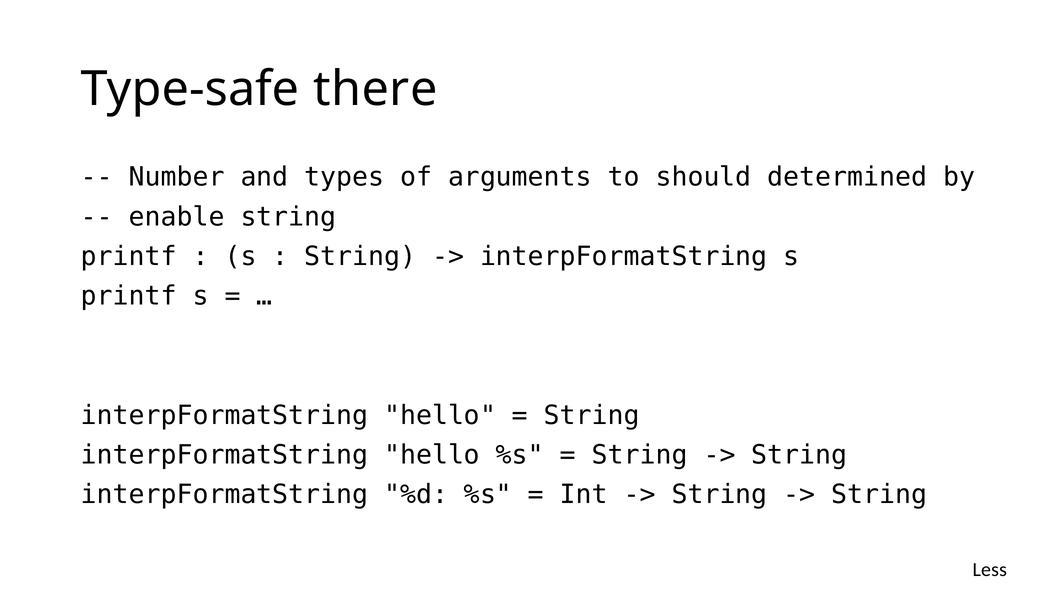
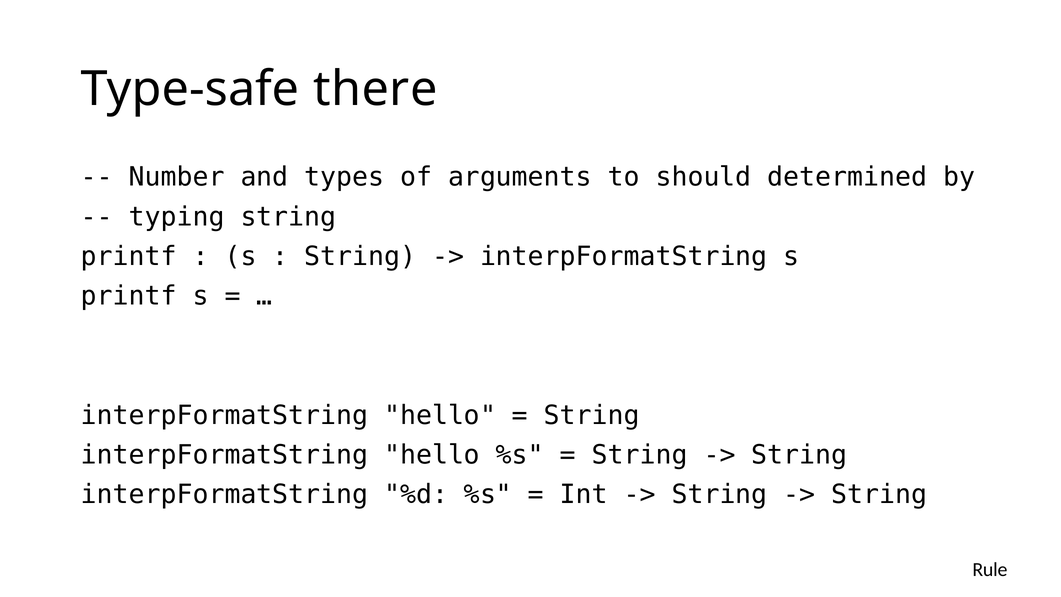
enable: enable -> typing (177, 217)
Less: Less -> Rule (990, 569)
